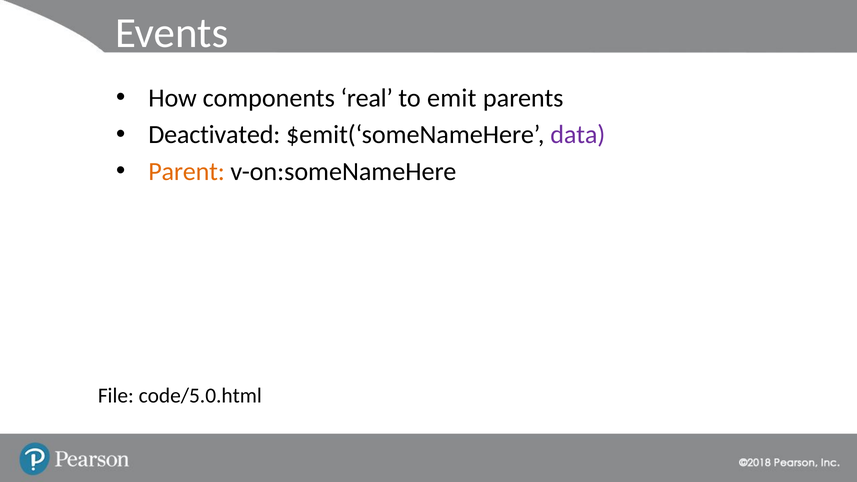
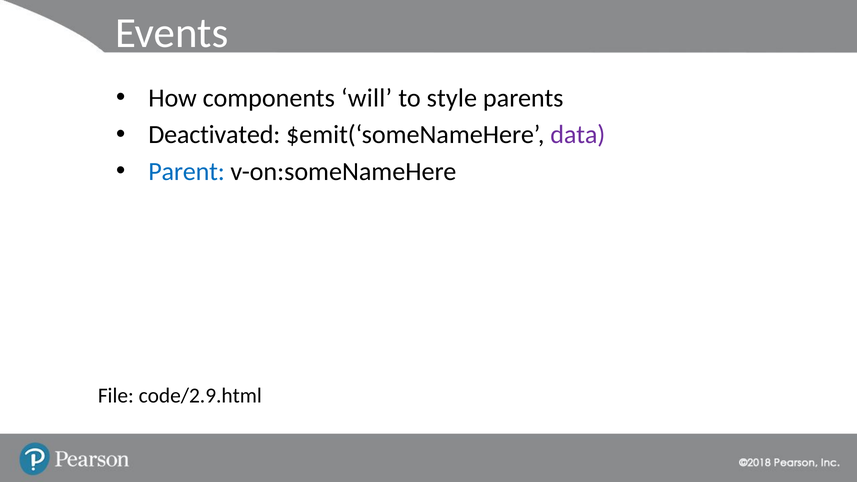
real: real -> will (367, 98)
to emit: emit -> style (452, 98)
Parent colour: orange -> blue (187, 171)
code/5.0.html: code/5.0.html -> code/2.9.html (200, 396)
